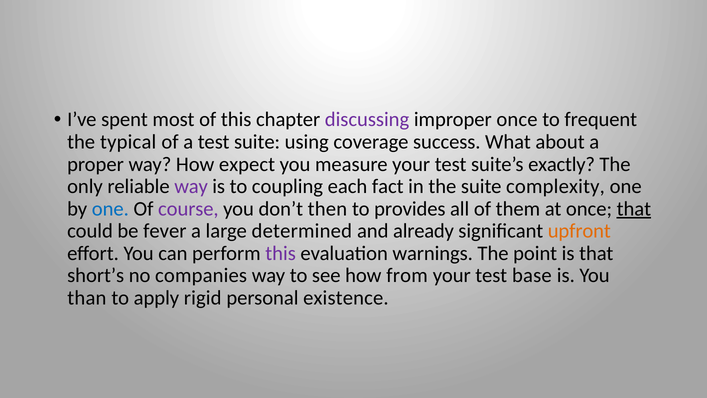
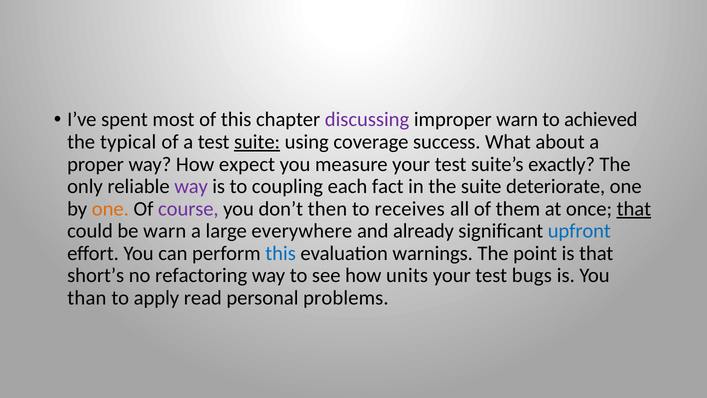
improper once: once -> warn (517, 120)
frequent: frequent -> achieved (601, 120)
suite underline: none -> present (257, 142)
complexity: complexity -> deteriorate (556, 186)
one colour: blue -> orange (110, 209)
provides: provides -> receives (410, 209)
be fever: fever -> warn (165, 231)
determined: determined -> everywhere (302, 231)
upfront colour: orange -> blue (579, 231)
this colour: purple -> blue (281, 253)
companies: companies -> refactoring (201, 275)
from: from -> units (407, 275)
base: base -> bugs (532, 275)
rigid: rigid -> read (203, 298)
existence: existence -> problems (346, 298)
